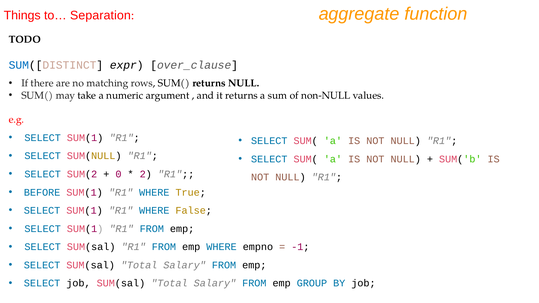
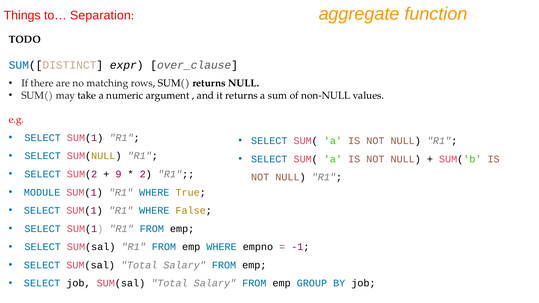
0: 0 -> 9 (118, 174)
BEFORE: BEFORE -> MODULE (42, 192)
